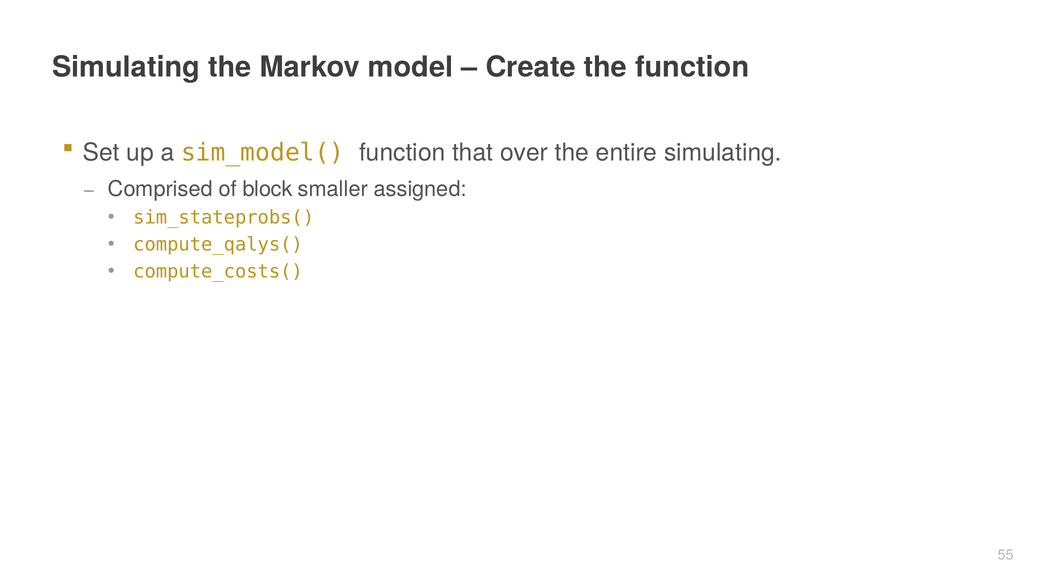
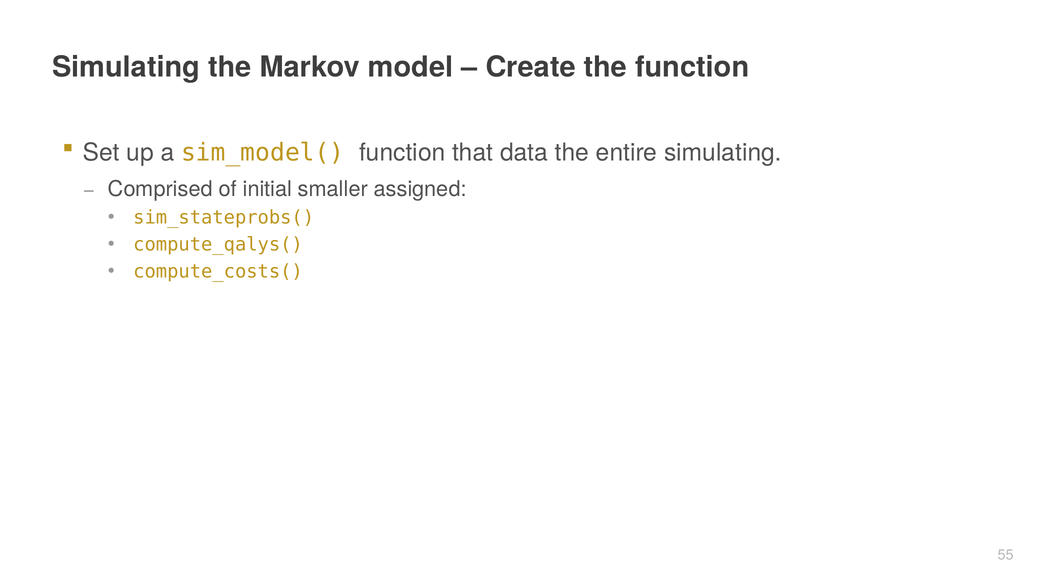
over: over -> data (524, 153)
block: block -> initial (267, 189)
